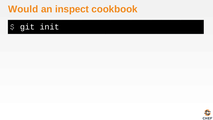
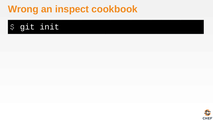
Would: Would -> Wrong (23, 9)
